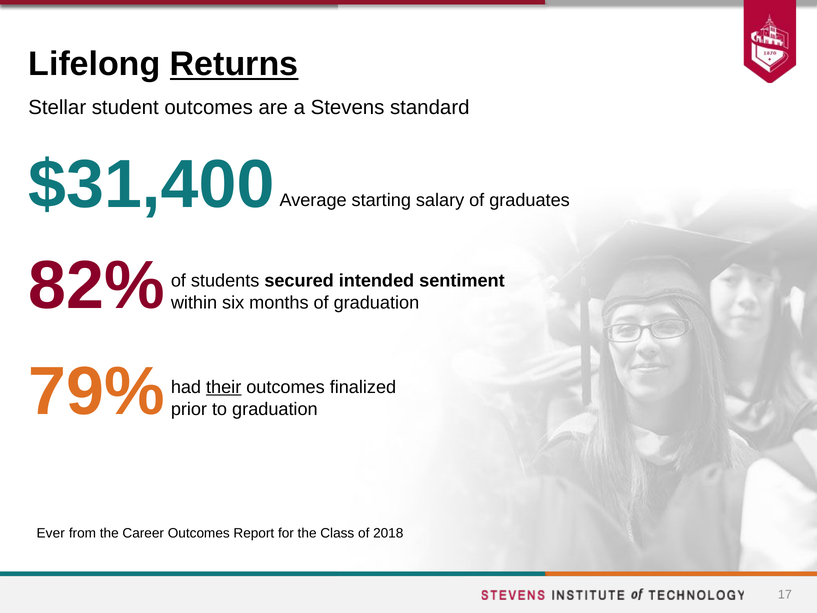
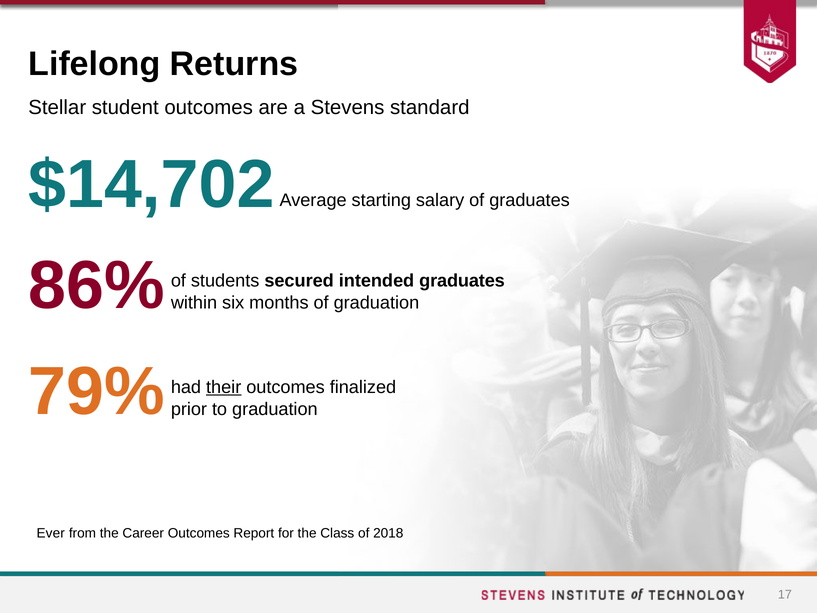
Returns underline: present -> none (234, 64)
$31,400: $31,400 -> $14,702 (151, 184)
82%: 82% -> 86% (97, 286)
intended sentiment: sentiment -> graduates (462, 281)
